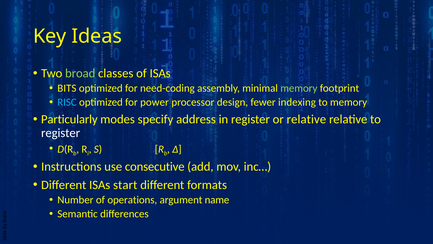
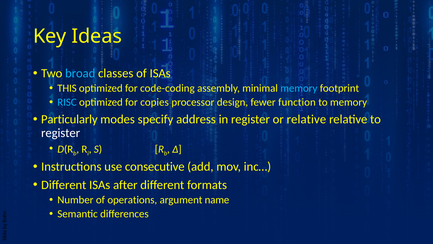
broad colour: light green -> light blue (80, 73)
BITS: BITS -> THIS (67, 88)
need-coding: need-coding -> code-coding (167, 88)
memory colour: light green -> light blue (299, 88)
power: power -> copies (155, 102)
indexing: indexing -> function (297, 102)
start: start -> after (125, 185)
